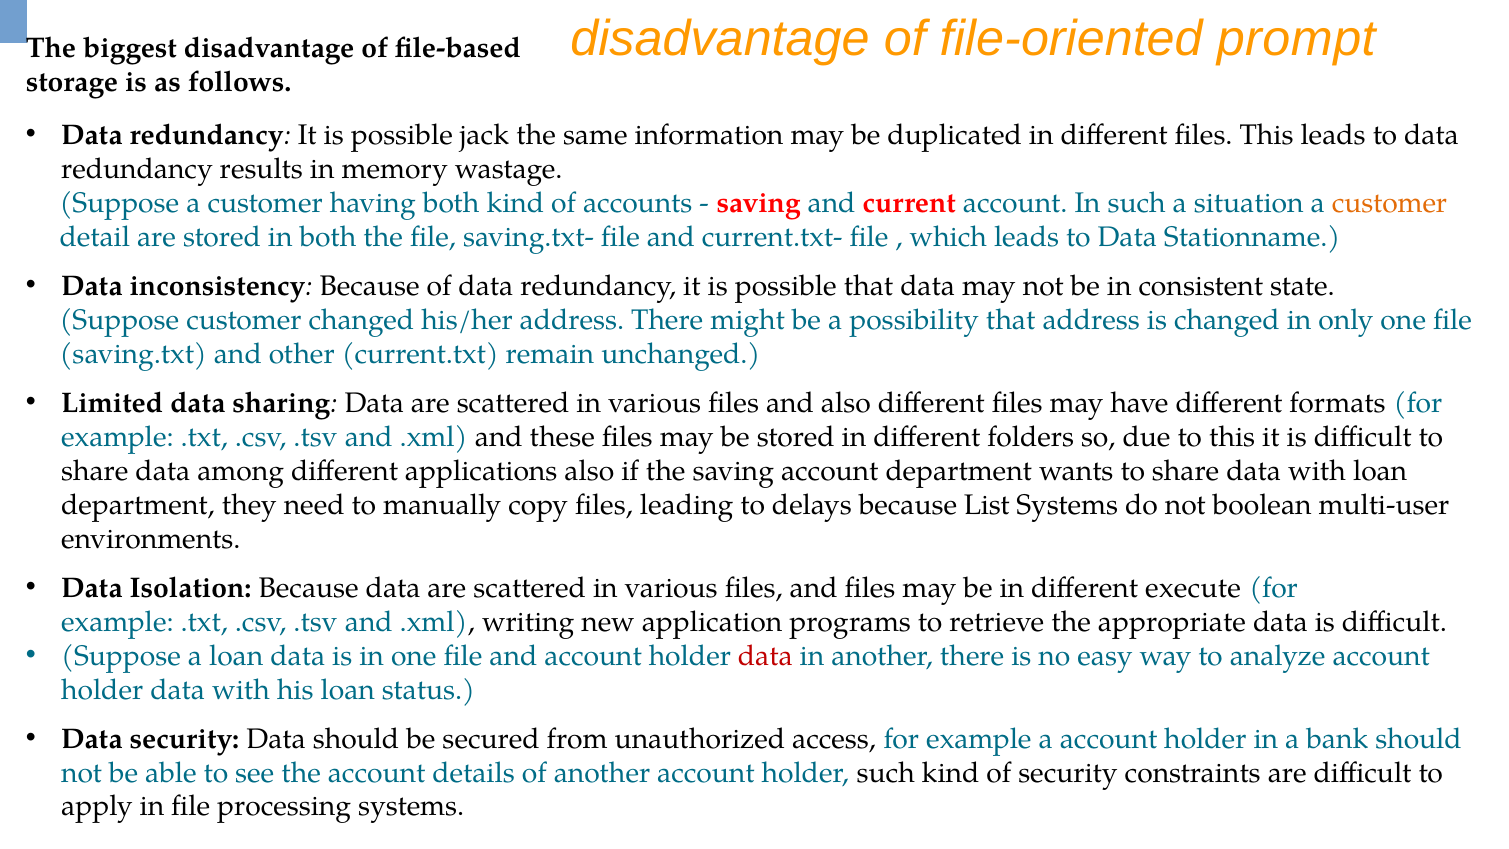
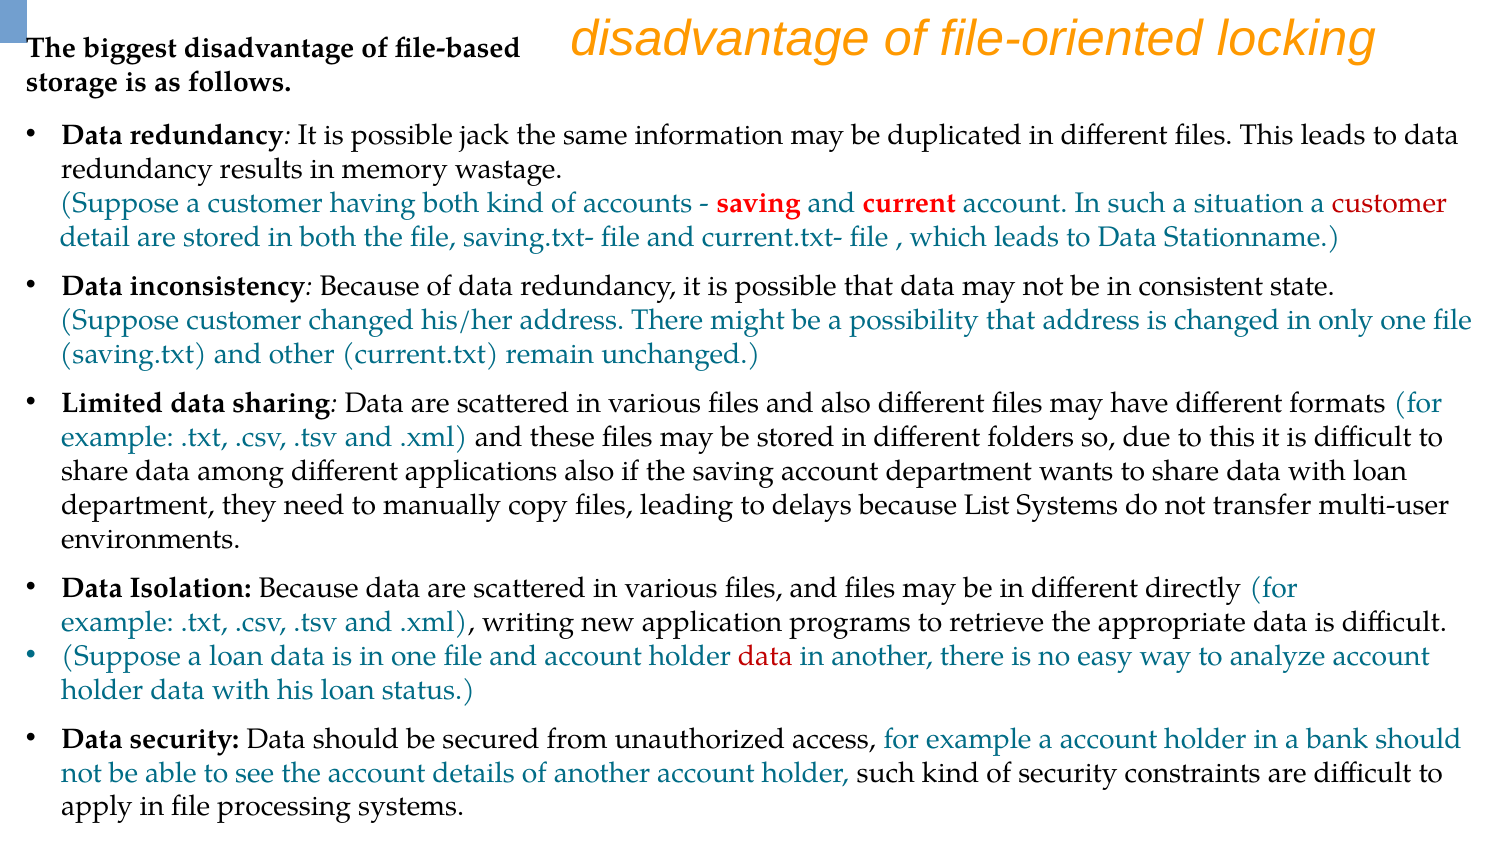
prompt: prompt -> locking (1296, 39)
customer colour: orange -> red (1389, 203)
boolean: boolean -> transfer (1262, 505)
execute: execute -> directly (1193, 588)
